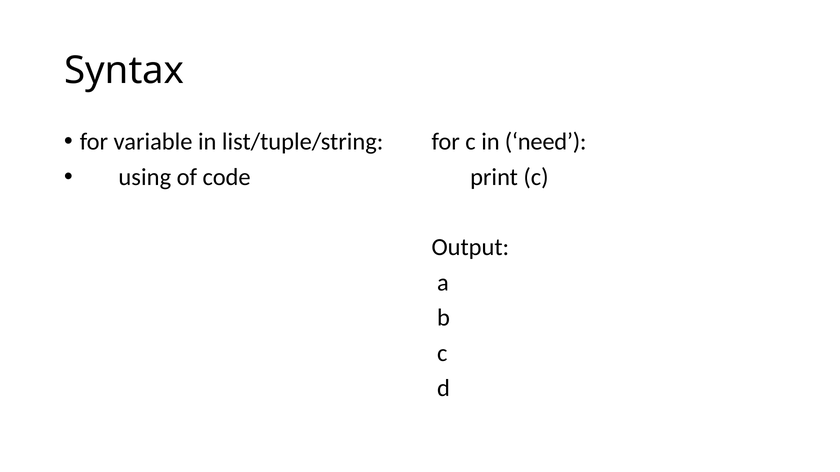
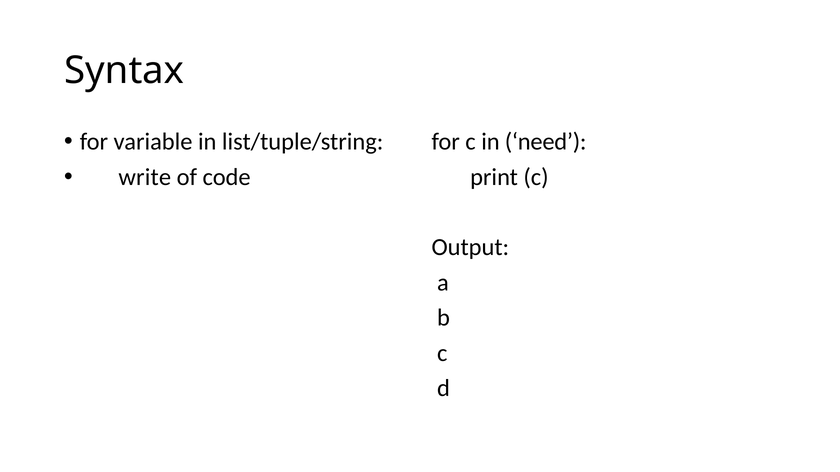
using: using -> write (145, 177)
